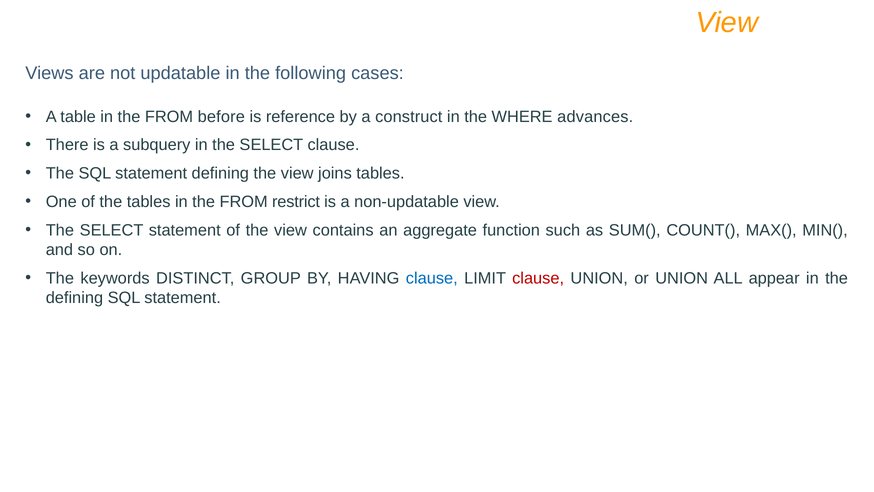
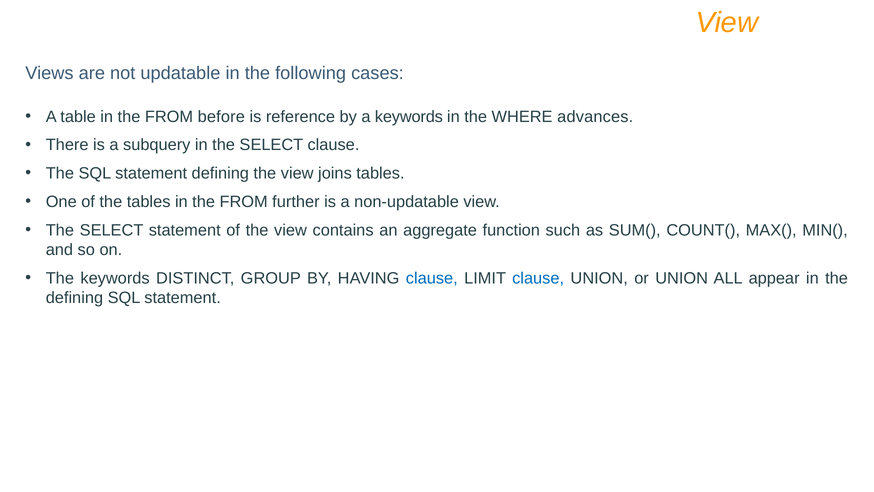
a construct: construct -> keywords (409, 117)
restrict: restrict -> further (296, 202)
clause colour: red -> blue (538, 278)
